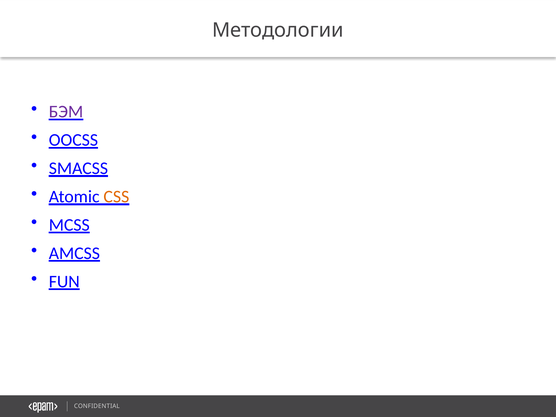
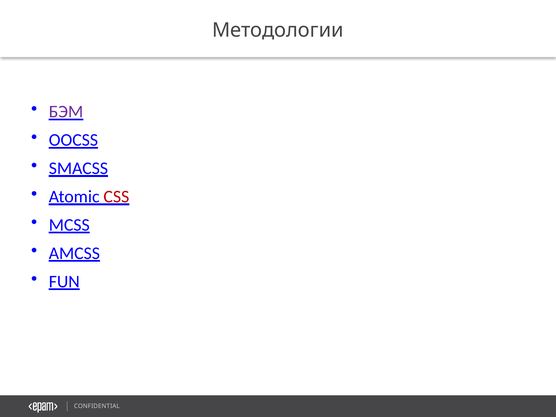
CSS colour: orange -> red (116, 197)
